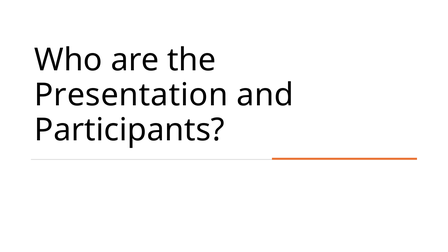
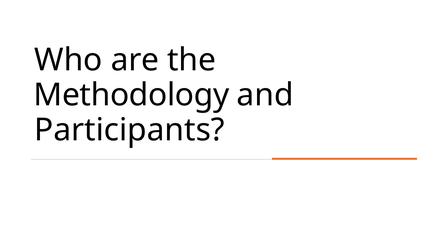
Presentation: Presentation -> Methodology (131, 95)
